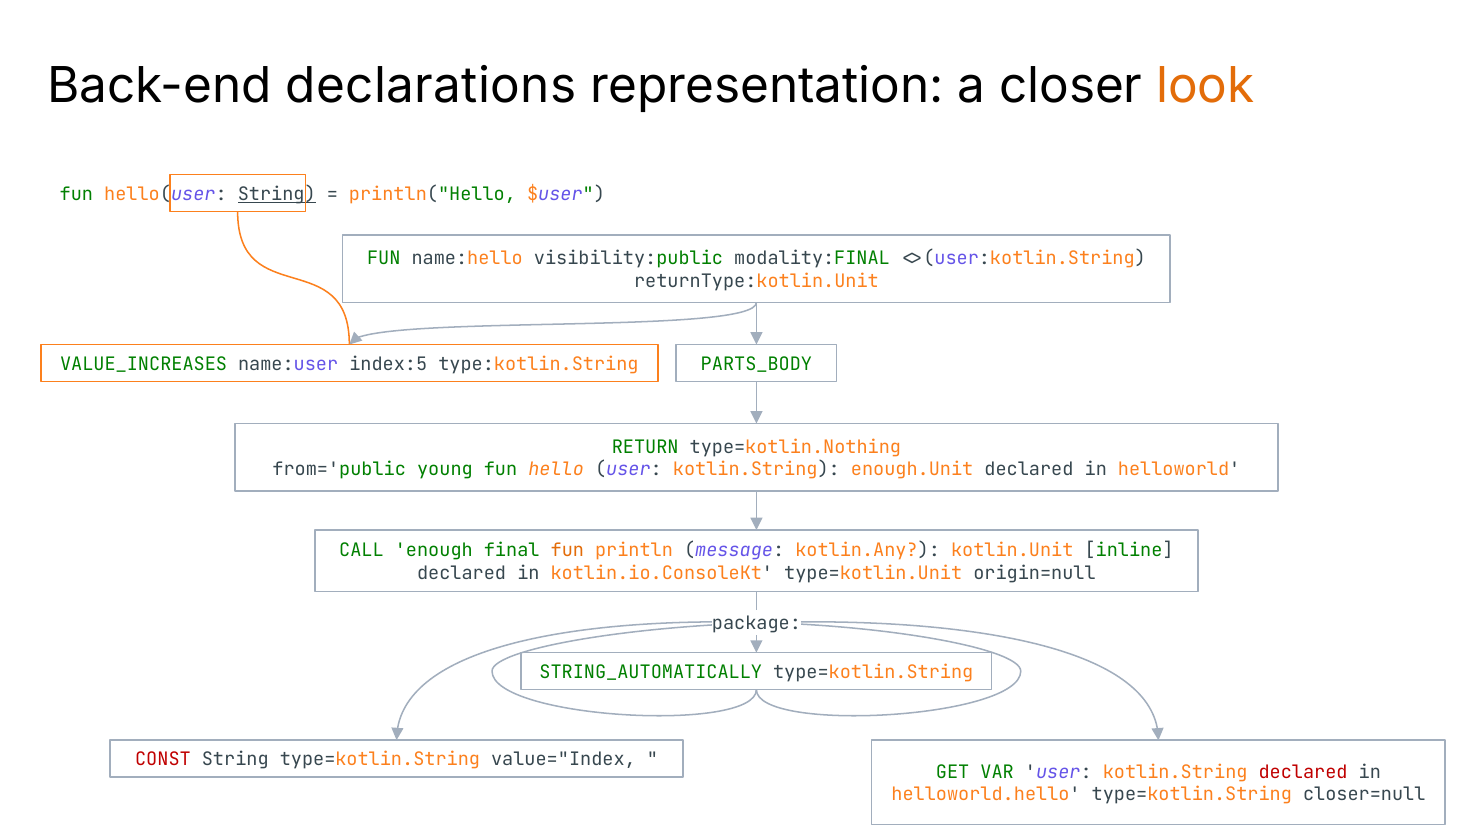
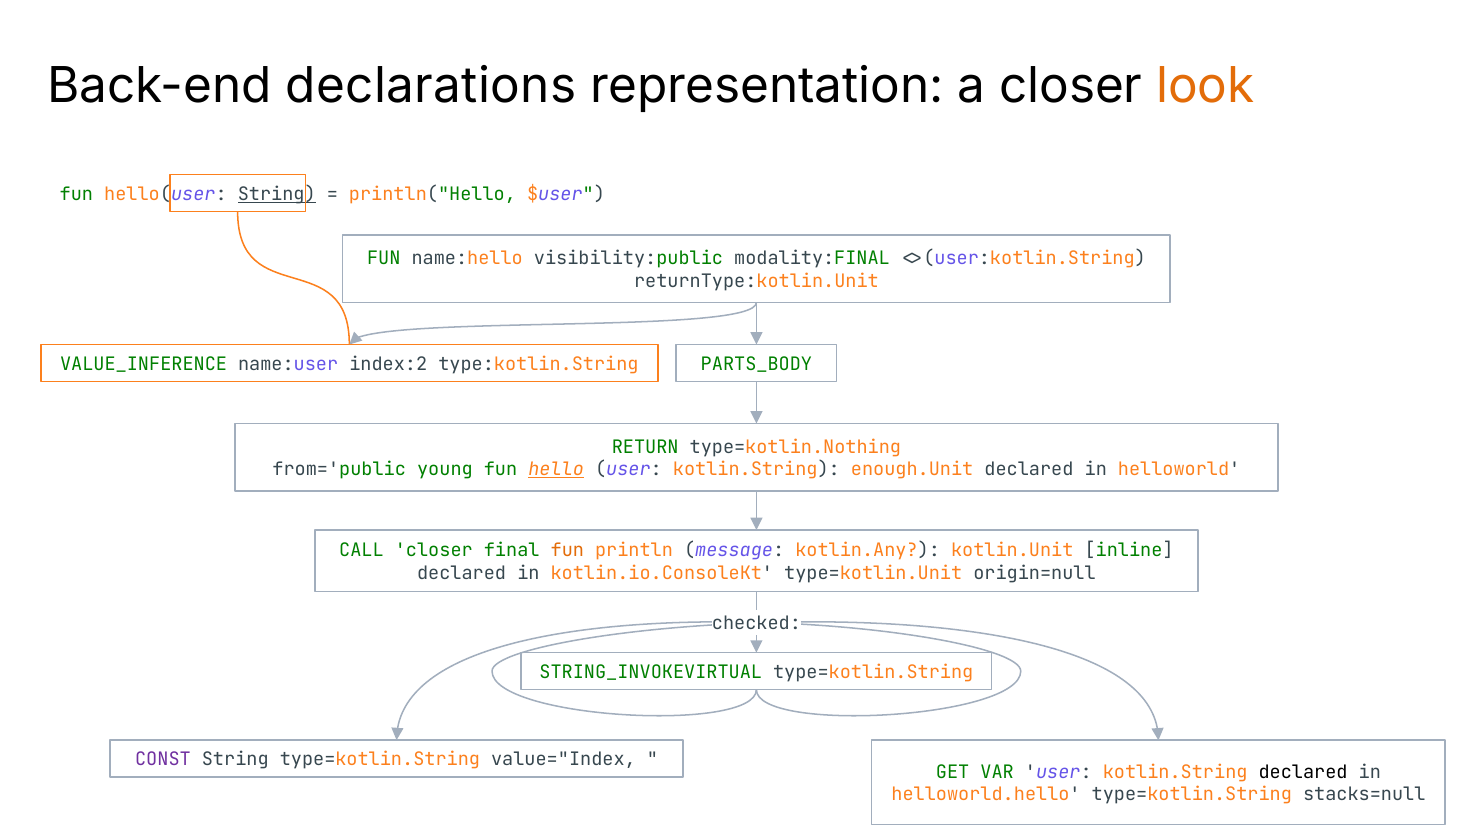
VALUE_INCREASES: VALUE_INCREASES -> VALUE_INFERENCE (144, 364)
index:5: index:5 -> index:2 (388, 364)
hello underline: none -> present (556, 470)
CALL enough: enough -> closer (434, 551)
package: package -> checked (756, 623)
STRING_AUTOMATICALLY: STRING_AUTOMATICALLY -> STRING_INVOKEVIRTUAL (651, 673)
CONST colour: red -> purple (163, 760)
declared colour: red -> black (1303, 773)
closer=null: closer=null -> stacks=null (1364, 795)
